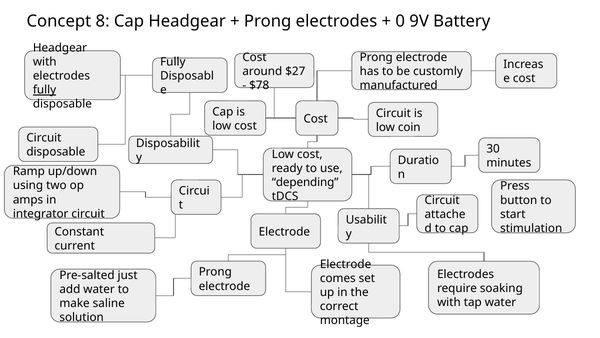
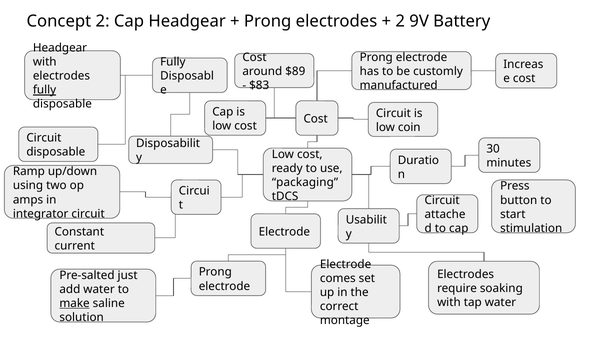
Concept 8: 8 -> 2 (103, 21)
0: 0 -> 2 (400, 21)
$27: $27 -> $89 (295, 71)
$78: $78 -> $83 (259, 85)
depending: depending -> packaging (305, 182)
make underline: none -> present (75, 303)
